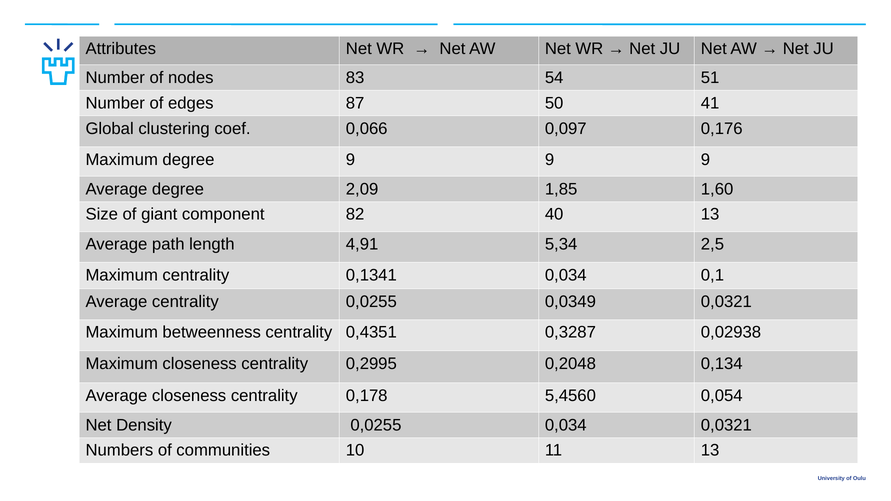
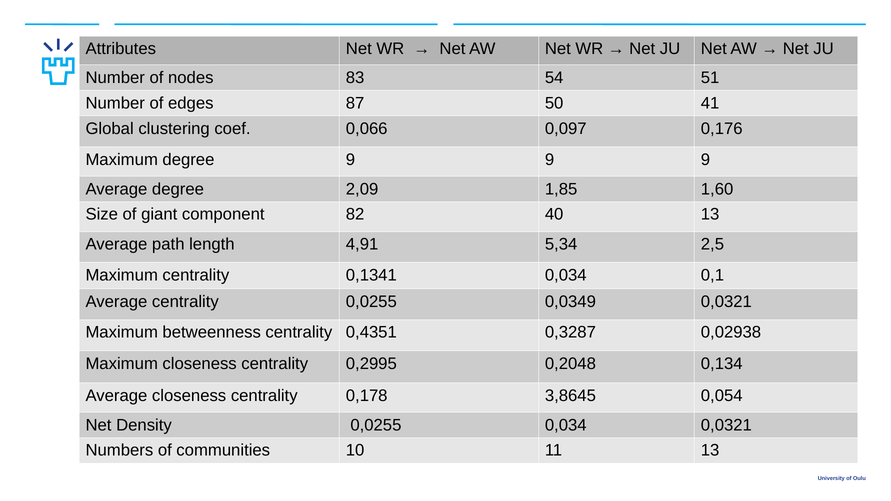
5,4560: 5,4560 -> 3,8645 (570, 396)
